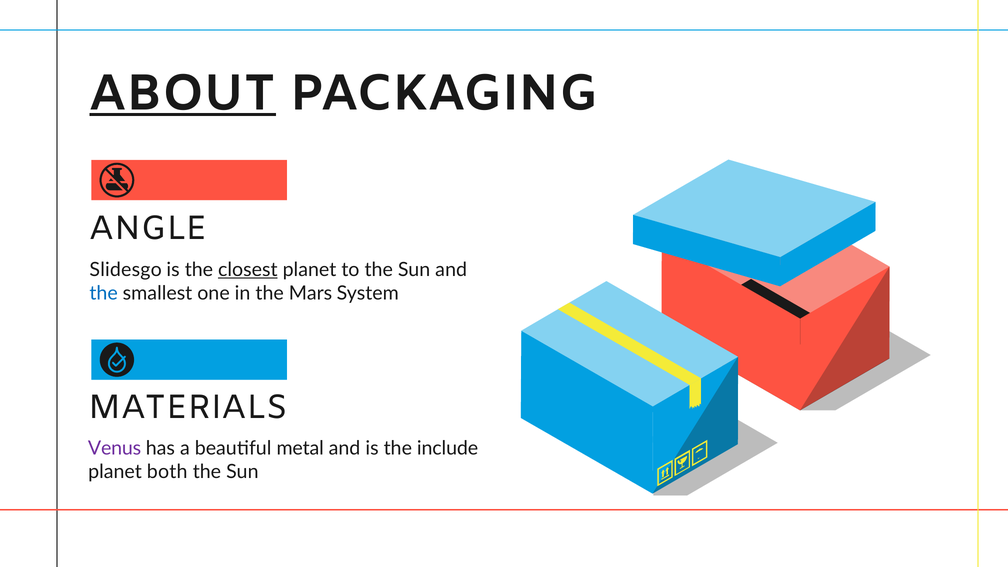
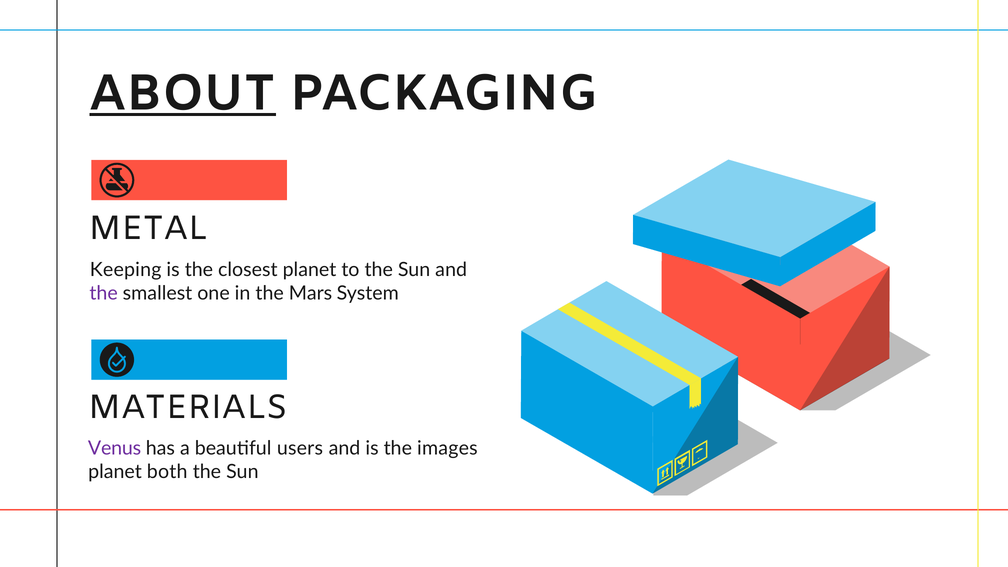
ANGLE: ANGLE -> METAL (148, 228)
Slidesgo: Slidesgo -> Keeping (126, 270)
closest underline: present -> none (248, 270)
the colour: blue -> purple (104, 293)
metal: metal -> users (300, 448)
include: include -> images (447, 448)
